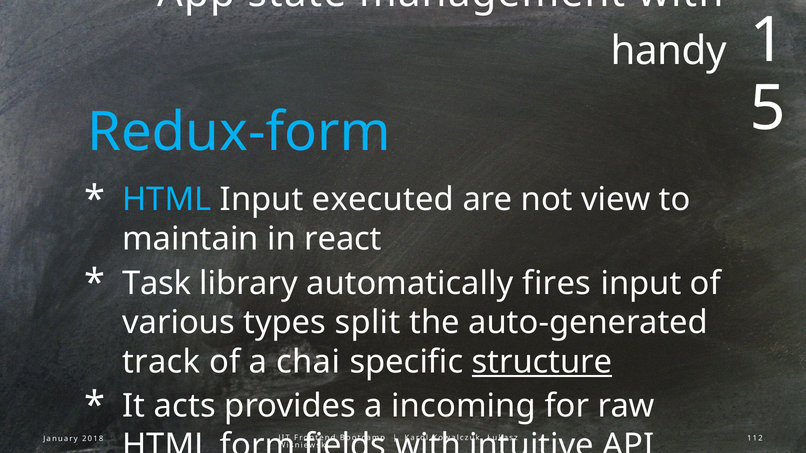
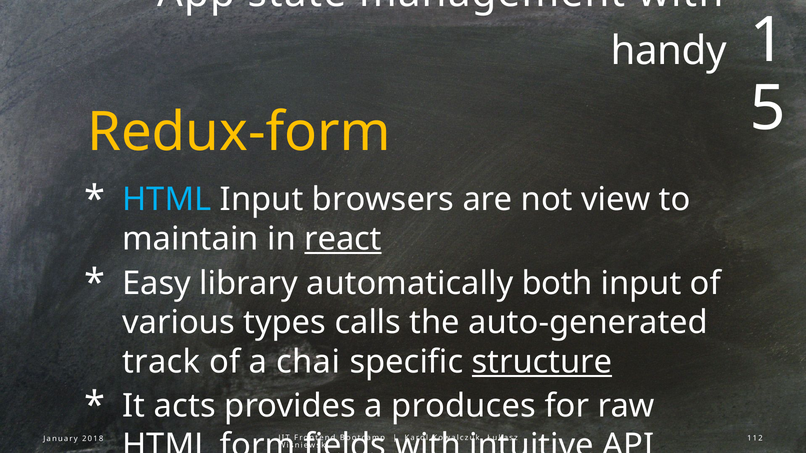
Redux-form colour: light blue -> yellow (239, 132)
executed: executed -> browsers (383, 200)
react underline: none -> present (343, 239)
Task: Task -> Easy (157, 283)
fires: fires -> both (557, 283)
split: split -> calls (368, 323)
incoming: incoming -> produces (464, 406)
